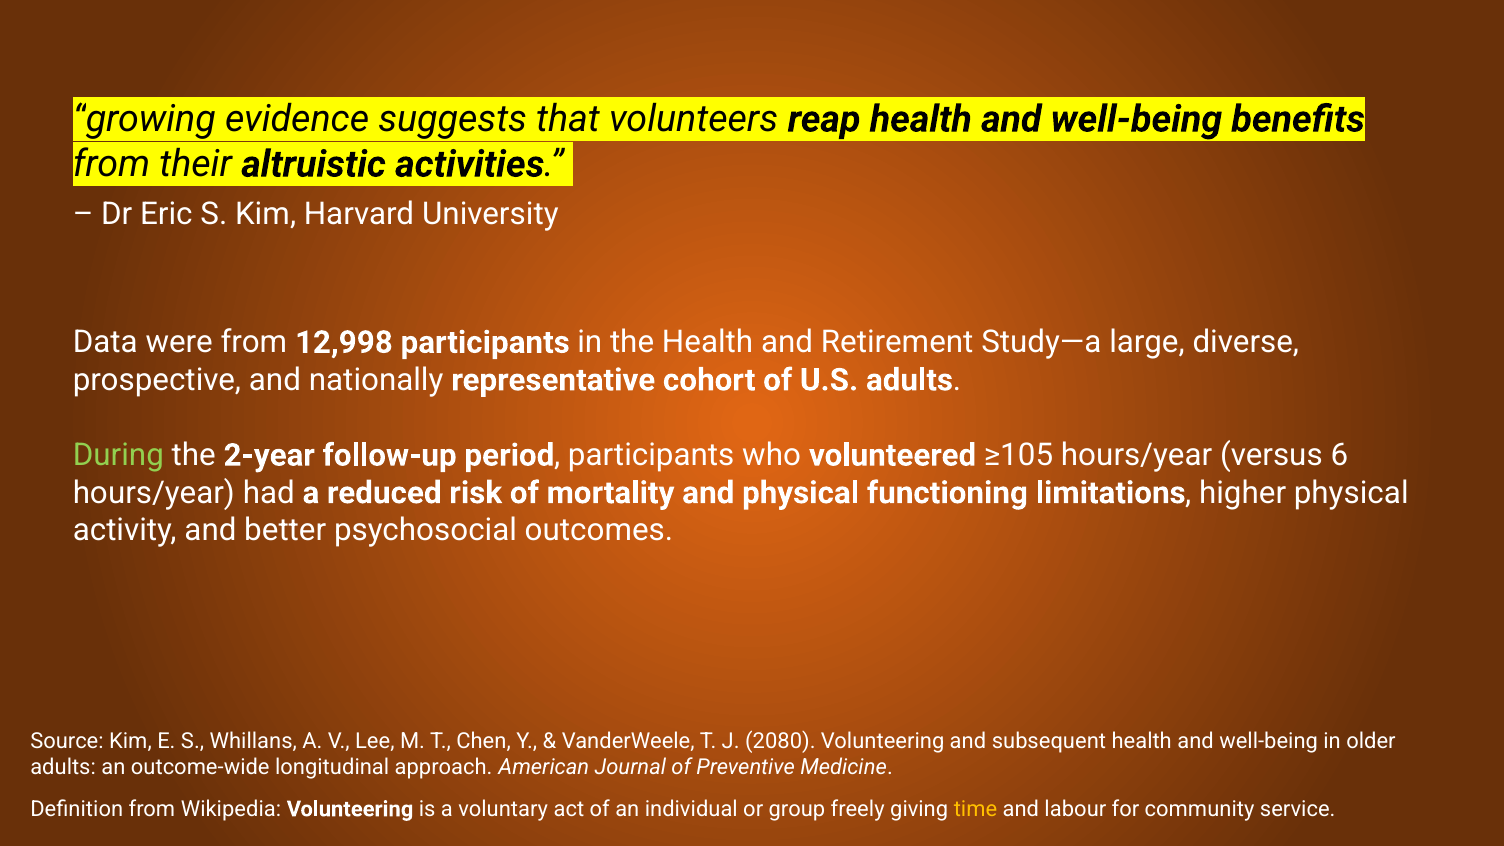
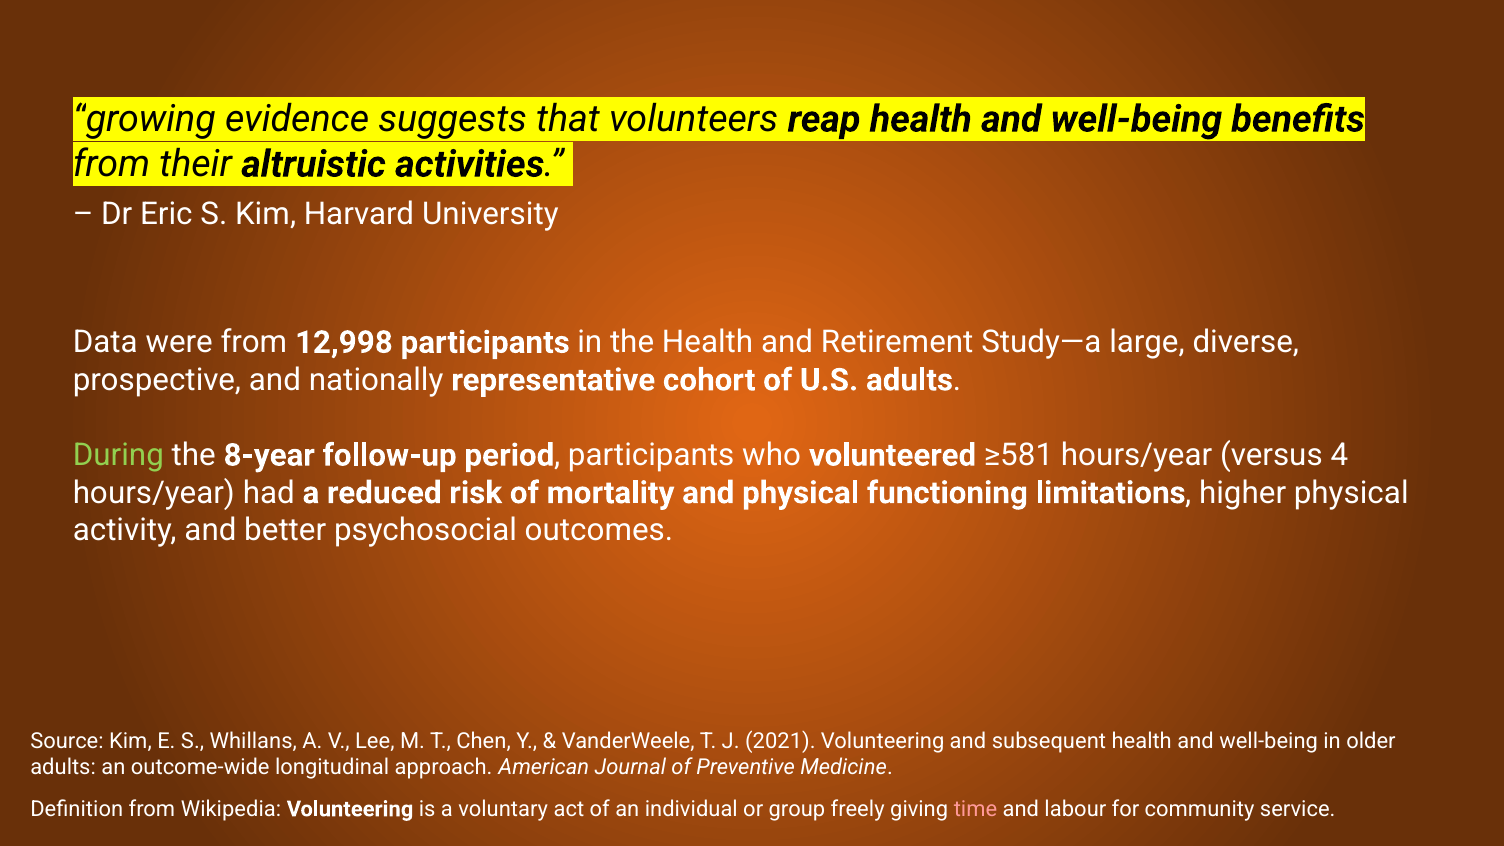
2-year: 2-year -> 8-year (269, 455)
≥105: ≥105 -> ≥581 (1018, 455)
6: 6 -> 4 (1339, 455)
2080: 2080 -> 2021 (780, 741)
time colour: yellow -> pink (975, 809)
